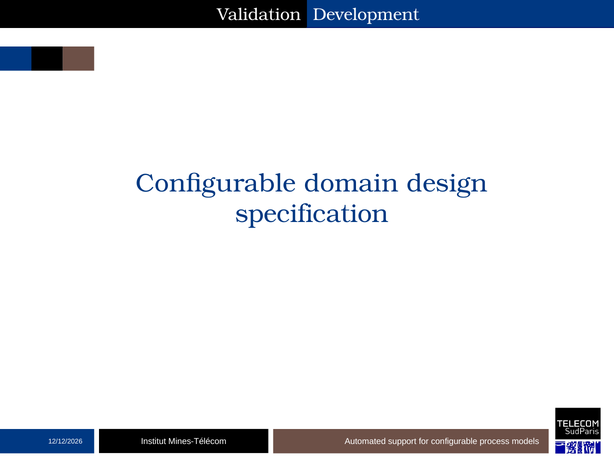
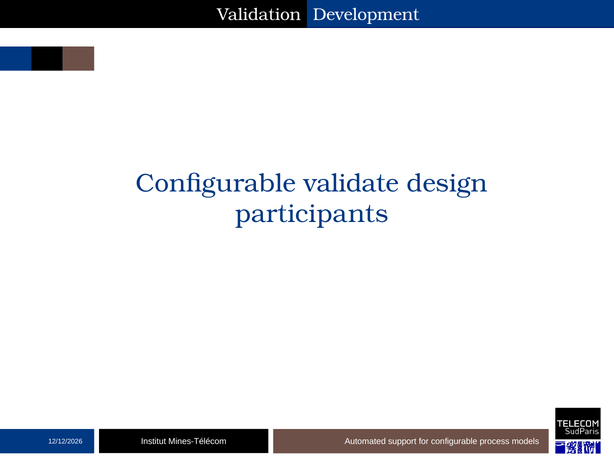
domain: domain -> validate (352, 183)
specification: specification -> participants (312, 214)
